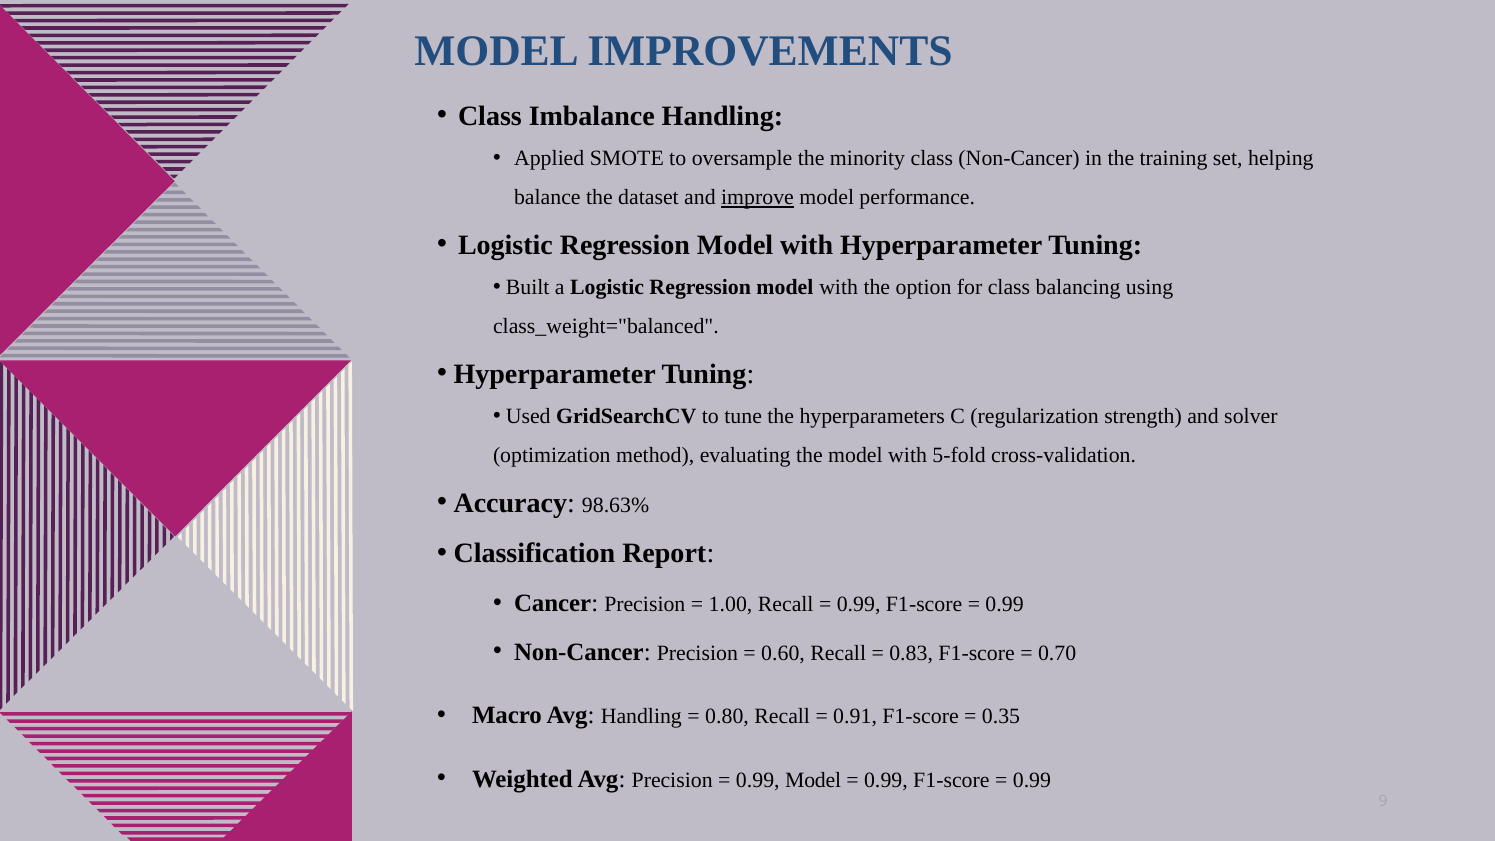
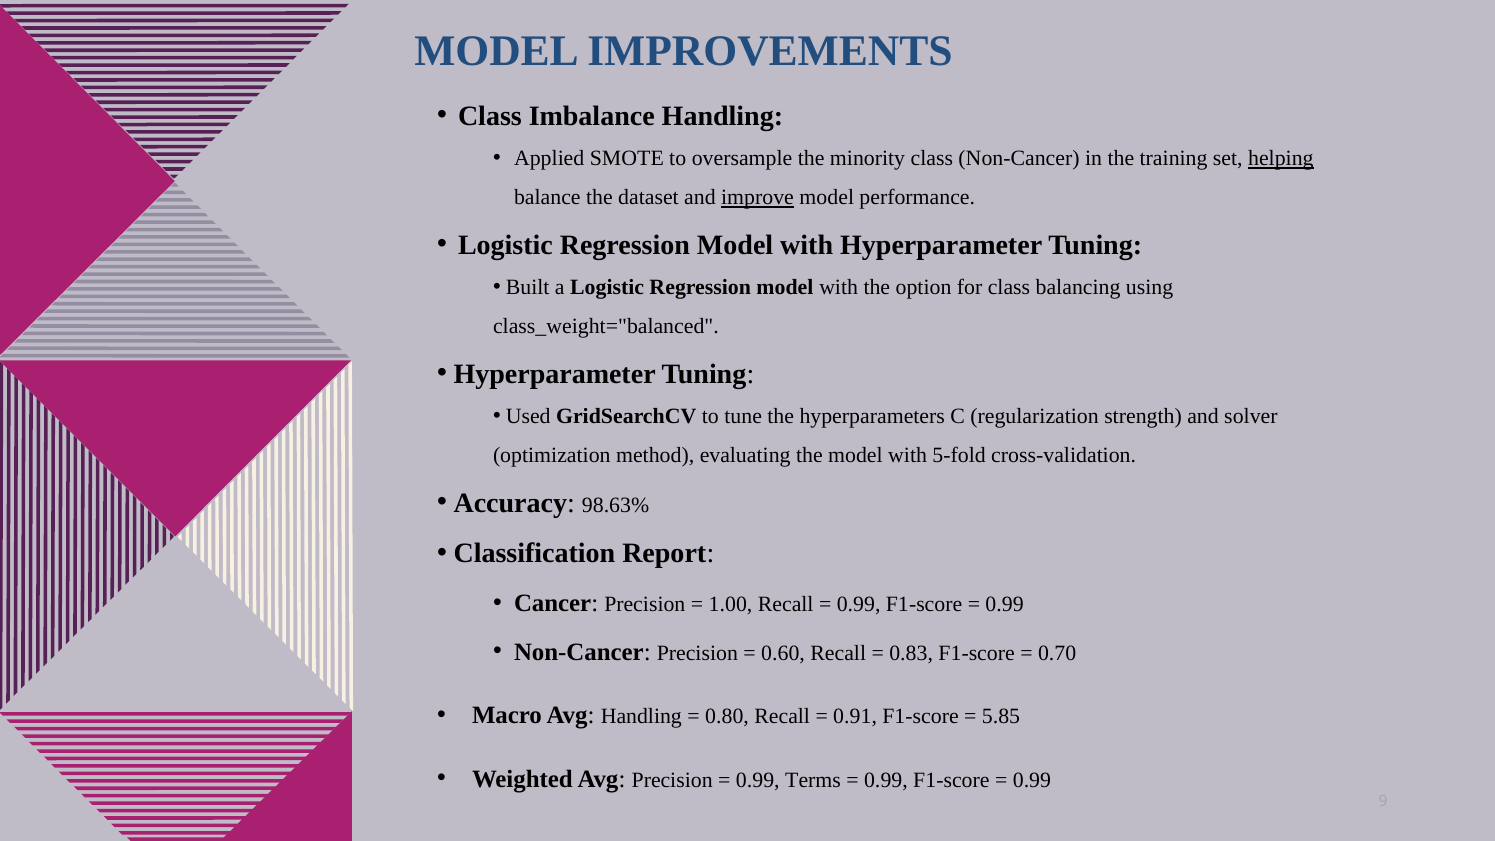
helping underline: none -> present (1281, 158)
0.35: 0.35 -> 5.85 (1001, 716)
0.99 Model: Model -> Terms (813, 780)
